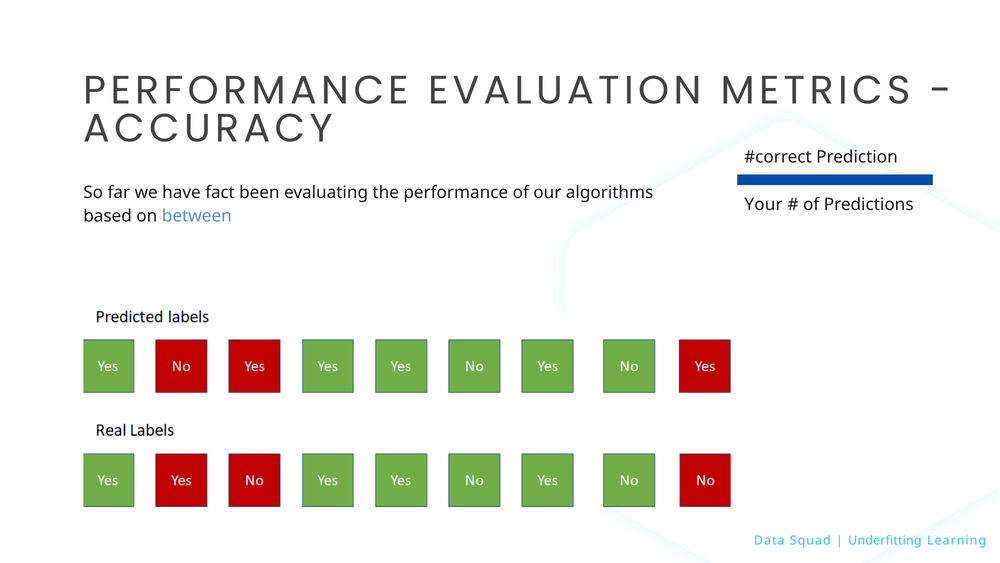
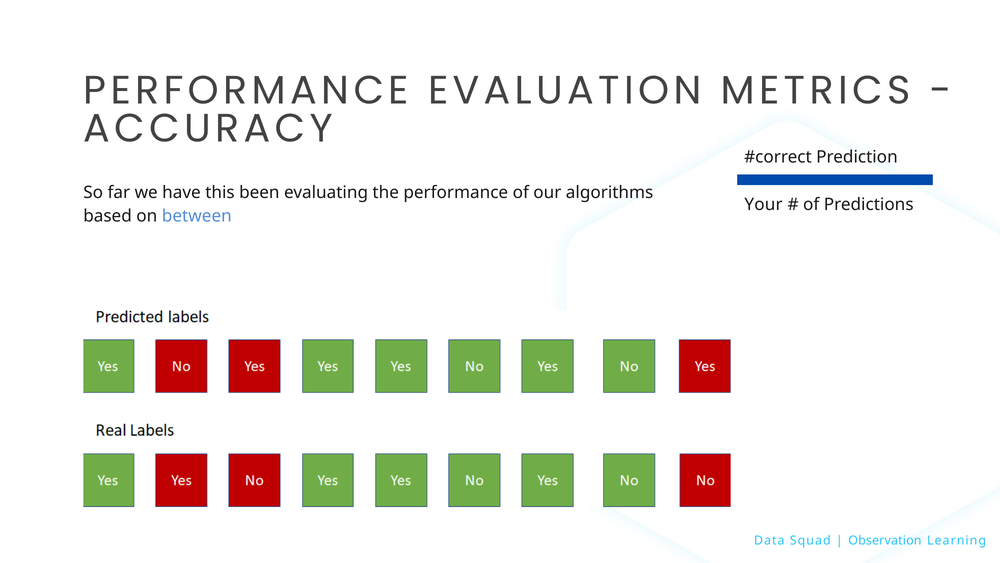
fact: fact -> this (220, 192)
Underfitting: Underfitting -> Observation (885, 540)
